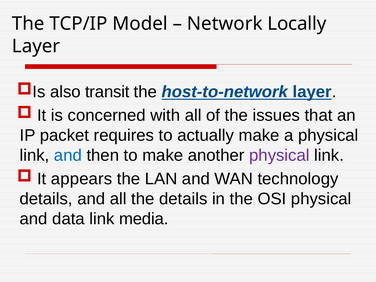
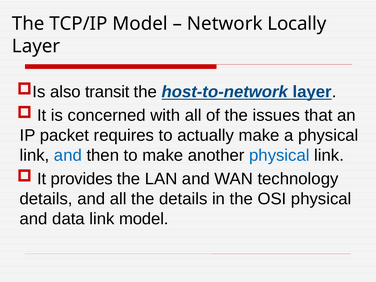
physical colour: purple -> blue (279, 155)
appears: appears -> provides (82, 179)
link media: media -> model (144, 219)
